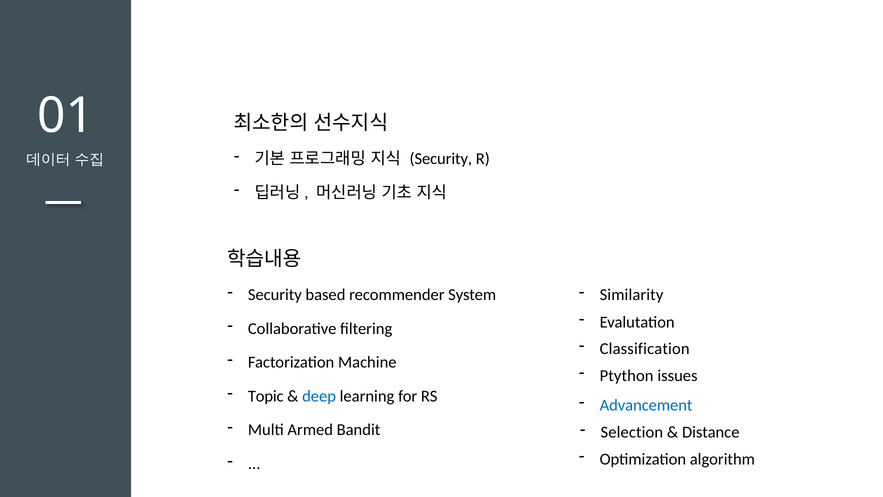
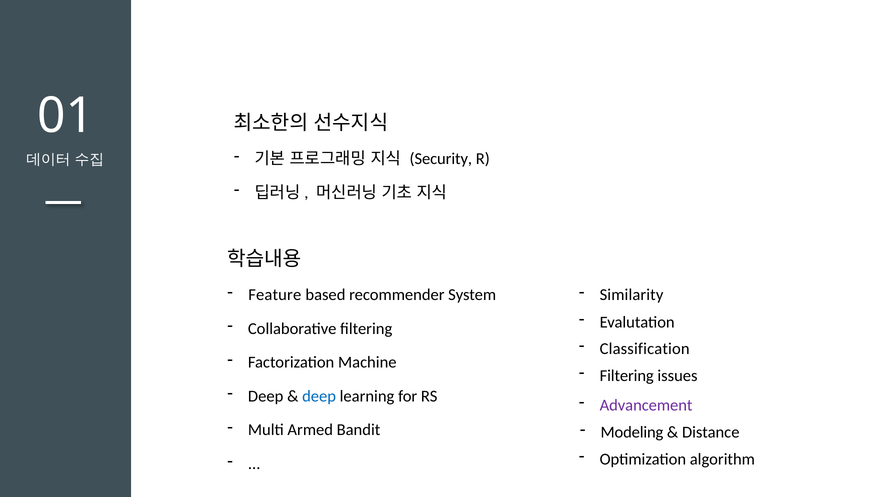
Security: Security -> Feature (275, 295)
Ptython: Ptython -> Filtering (627, 375)
Topic: Topic -> Deep (266, 396)
Advancement colour: blue -> purple (646, 405)
Selection: Selection -> Modeling (632, 432)
